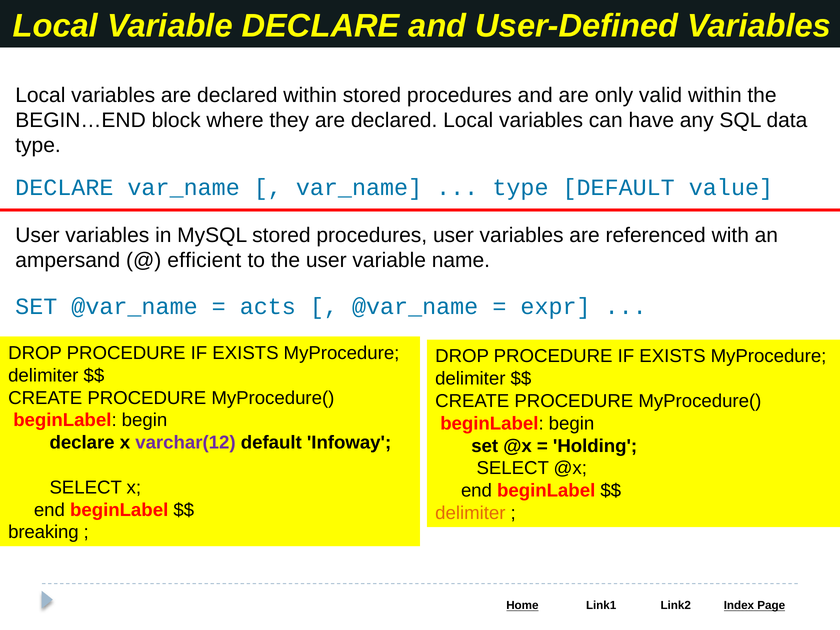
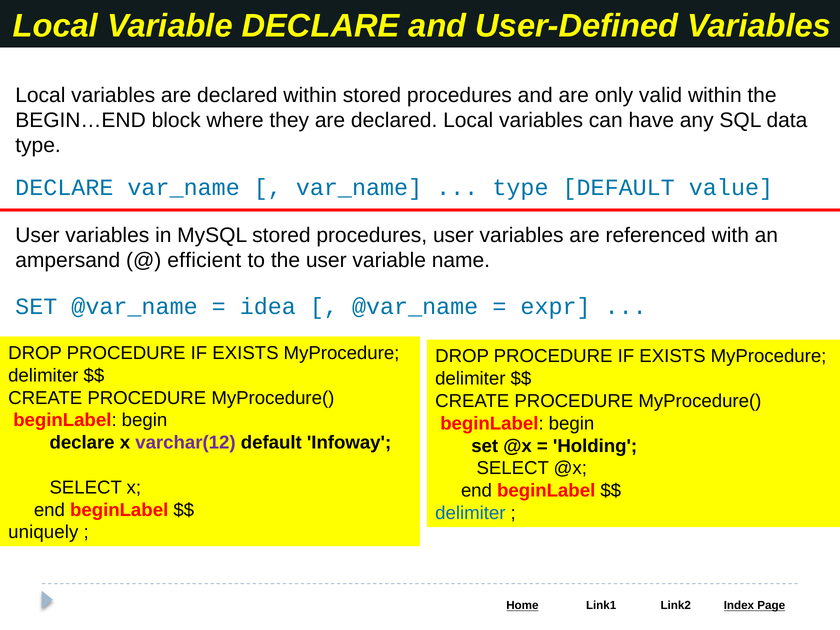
acts: acts -> idea (268, 307)
delimiter colour: orange -> blue (470, 513)
breaking: breaking -> uniquely (43, 532)
